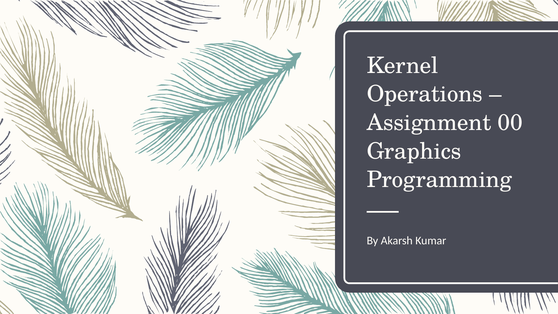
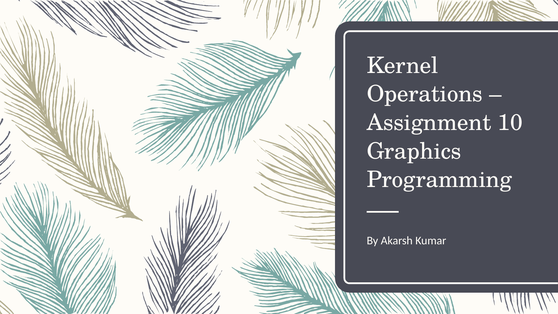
00: 00 -> 10 (510, 123)
